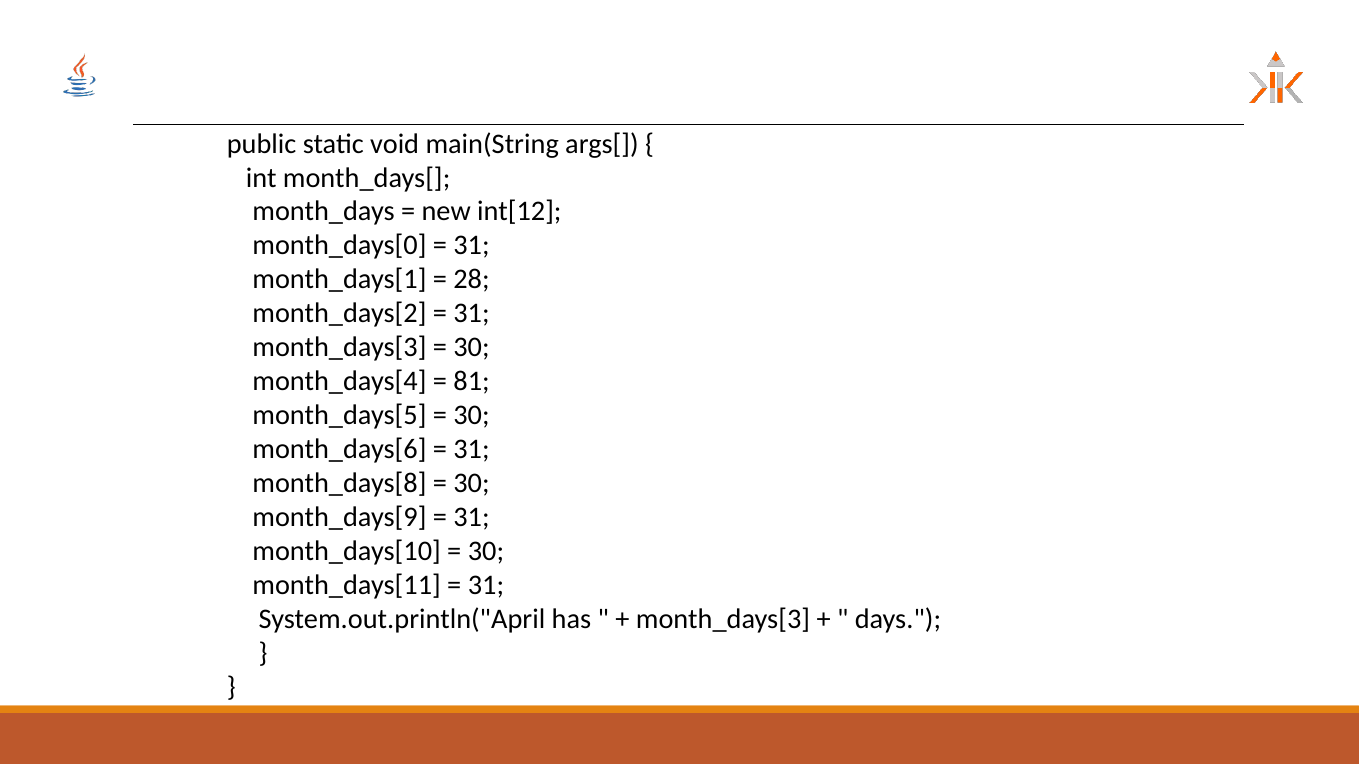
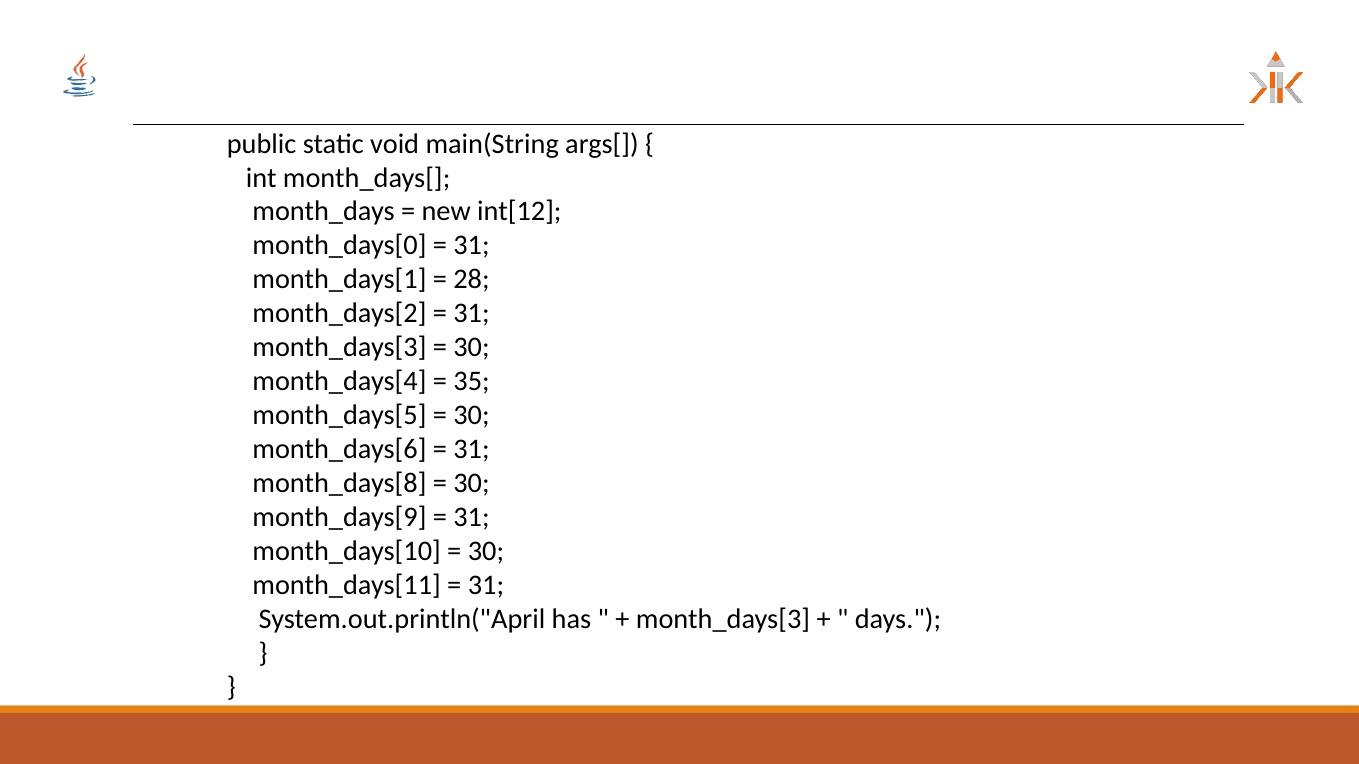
81: 81 -> 35 (472, 382)
